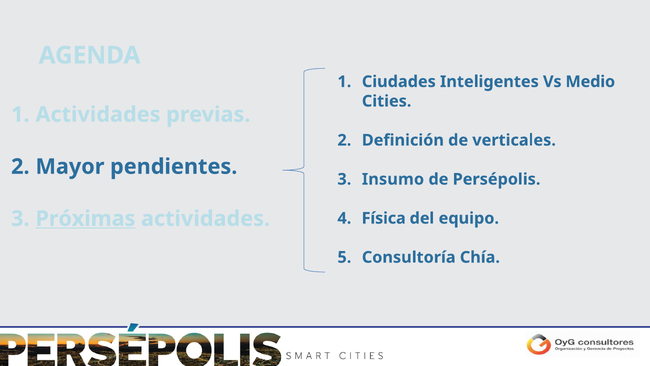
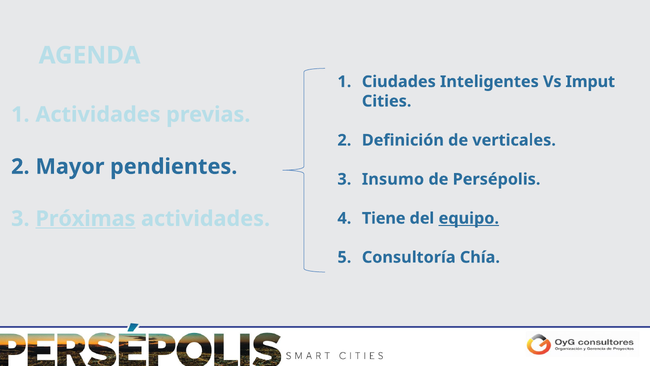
Medio: Medio -> Imput (590, 82)
Física: Física -> Tiene (384, 218)
equipo underline: none -> present (469, 218)
